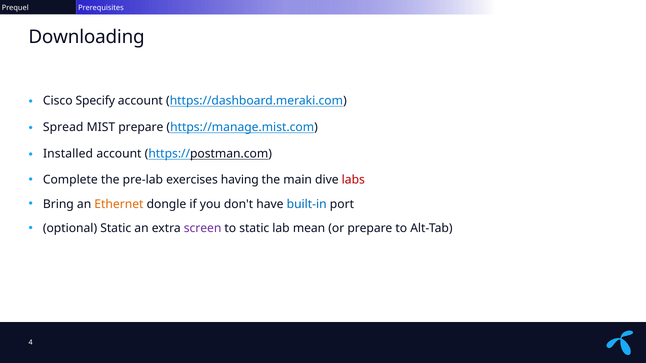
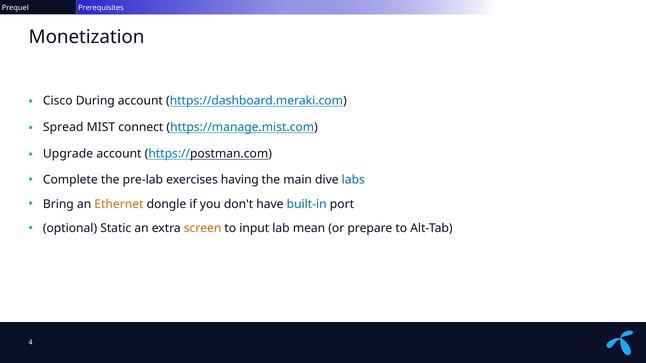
Downloading: Downloading -> Monetization (87, 37)
Specify: Specify -> During (95, 101)
MIST prepare: prepare -> connect (141, 128)
Installed: Installed -> Upgrade (68, 154)
labs colour: red -> blue (353, 180)
screen colour: purple -> orange (203, 229)
to static: static -> input (254, 229)
